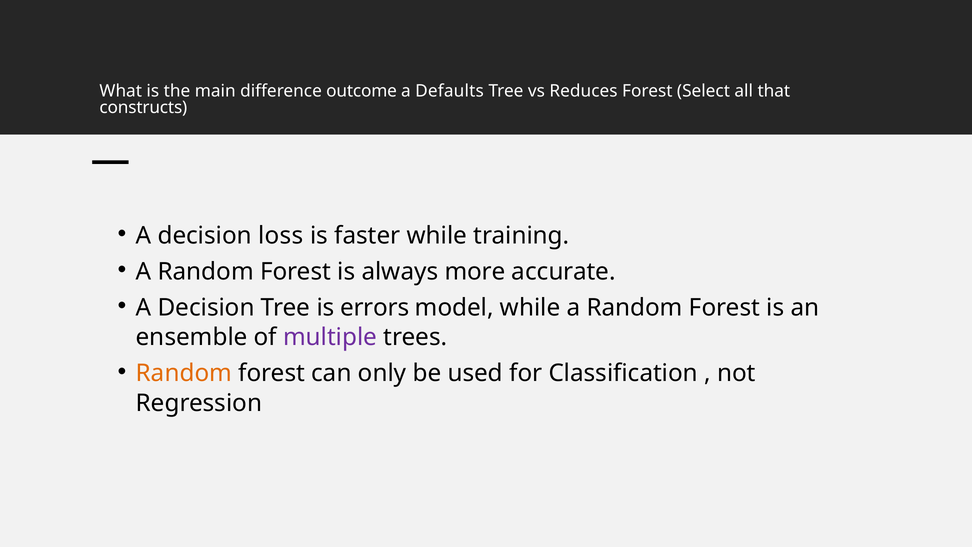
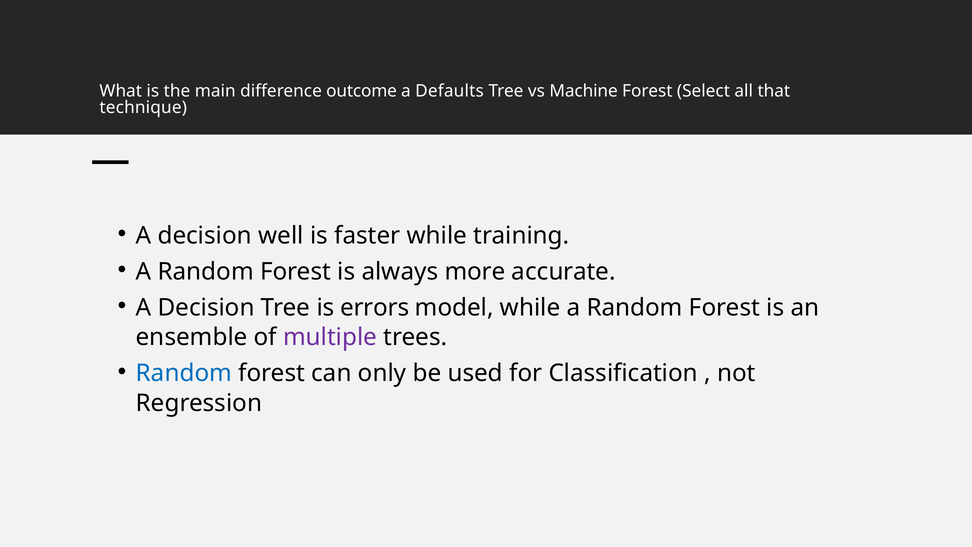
Reduces: Reduces -> Machine (584, 91)
constructs: constructs -> technique (143, 108)
loss: loss -> well (281, 236)
Random colour: orange -> blue (184, 373)
